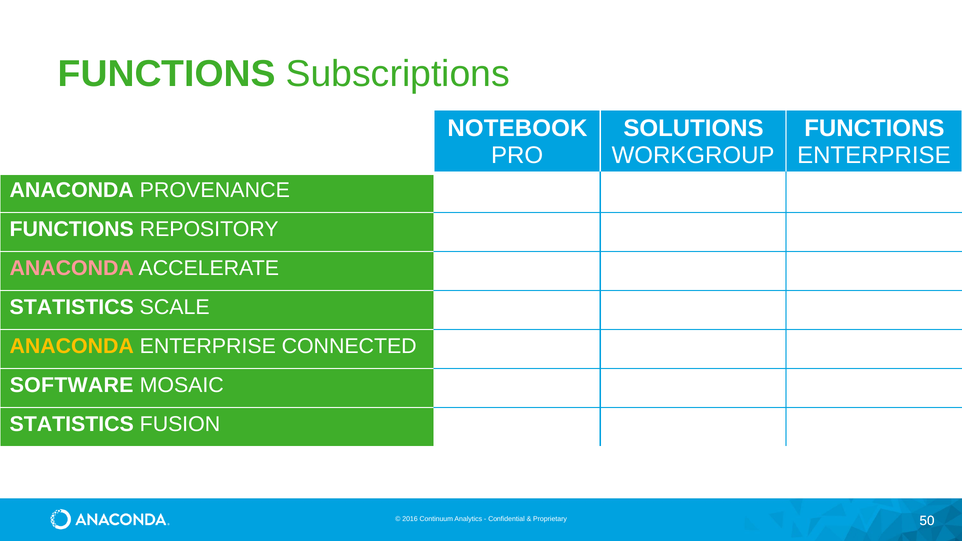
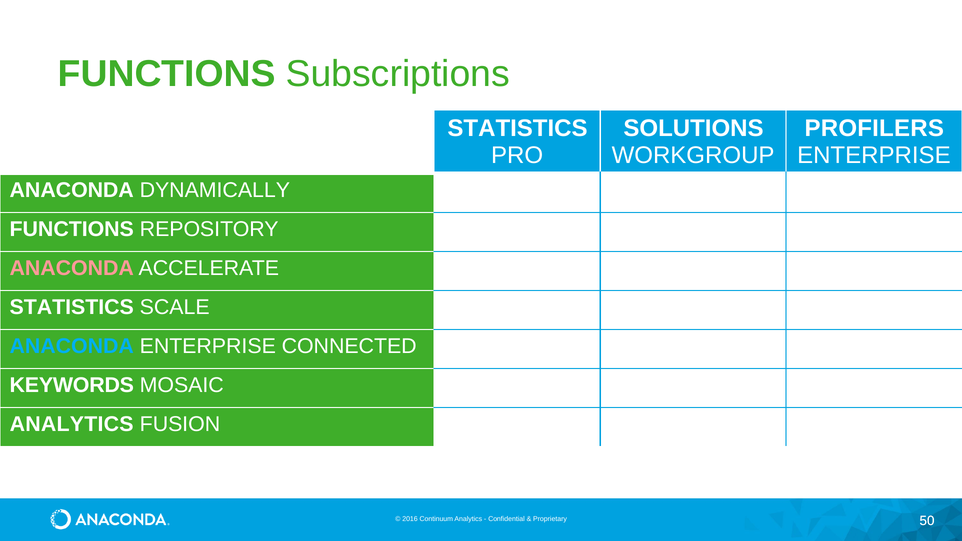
NOTEBOOK: NOTEBOOK -> STATISTICS (518, 129)
FUNCTIONS: FUNCTIONS -> PROFILERS (874, 129)
PROVENANCE: PROVENANCE -> DYNAMICALLY (215, 190)
ANACONDA colour: yellow -> light blue (72, 346)
SOFTWARE: SOFTWARE -> KEYWORDS (72, 385)
STATISTICS: STATISTICS -> ANALYTICS (72, 424)
